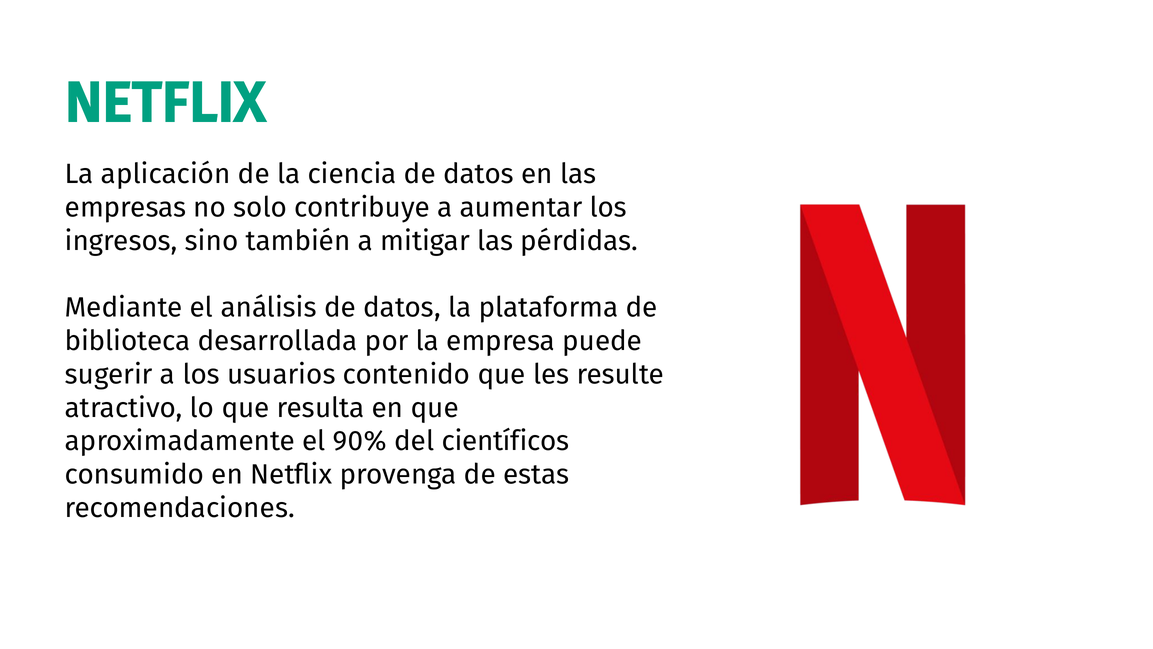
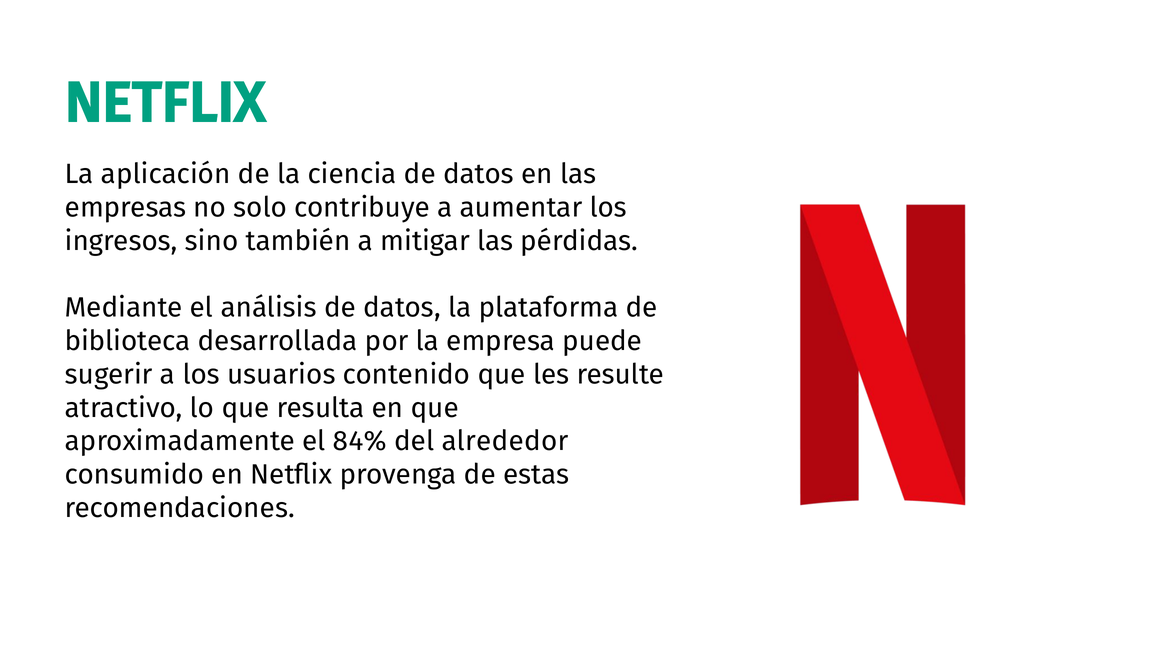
90%: 90% -> 84% (360, 441)
científicos: científicos -> alrededor (505, 441)
